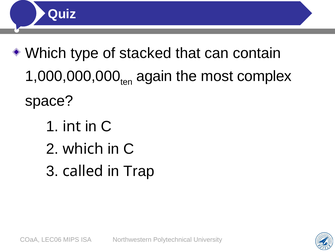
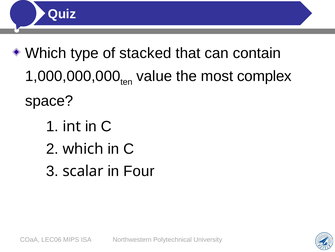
again: again -> value (154, 76)
called: called -> scalar (83, 171)
Trap: Trap -> Four (139, 171)
